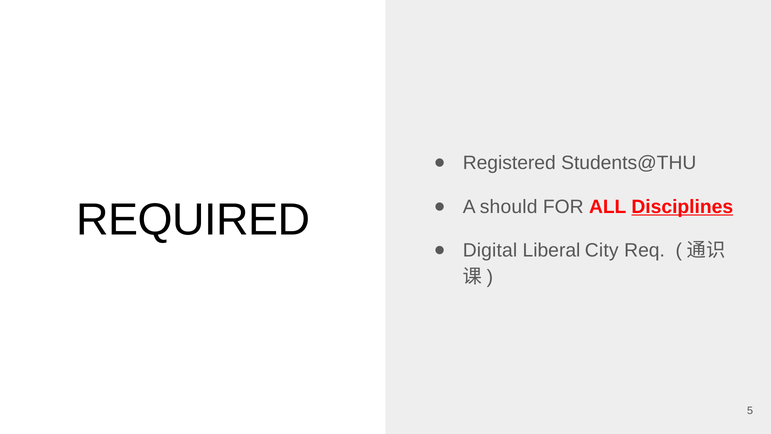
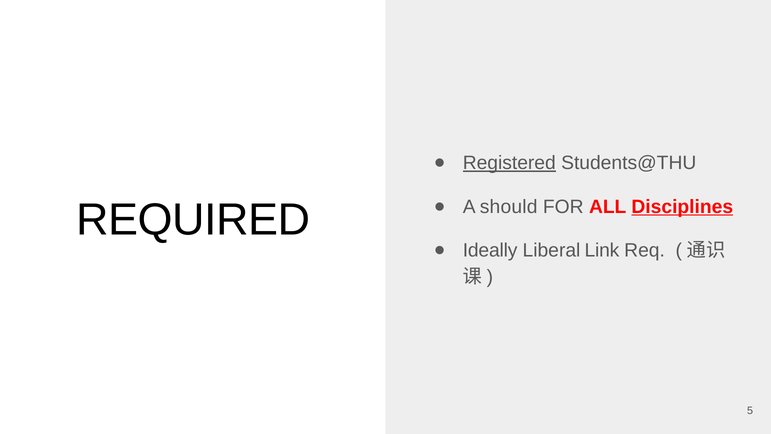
Registered underline: none -> present (509, 163)
Digital: Digital -> Ideally (490, 250)
City: City -> Link (602, 250)
